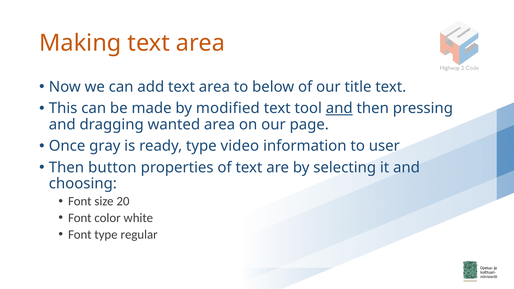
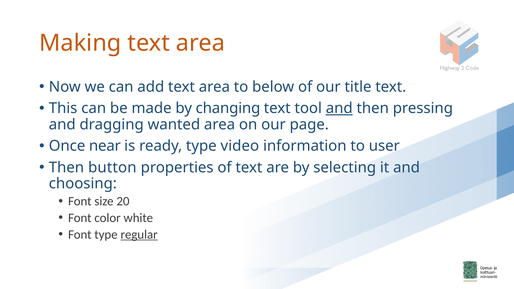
modified: modified -> changing (228, 108)
gray: gray -> near (105, 146)
regular underline: none -> present (139, 235)
